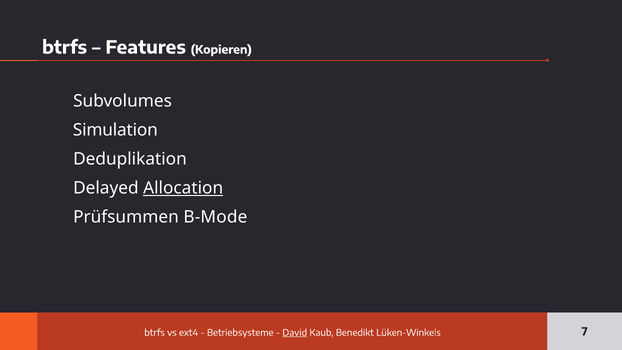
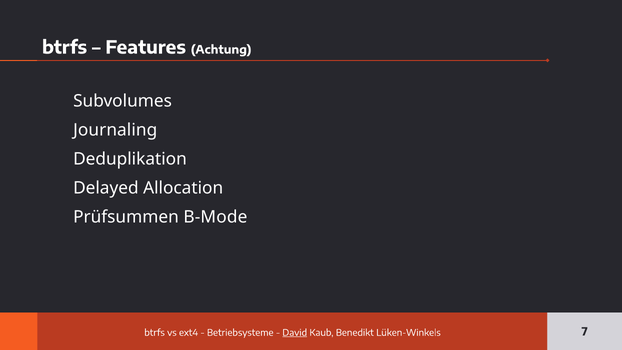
Kopieren: Kopieren -> Achtung (221, 50)
Simulation: Simulation -> Journaling (115, 130)
Allocation underline: present -> none (183, 188)
